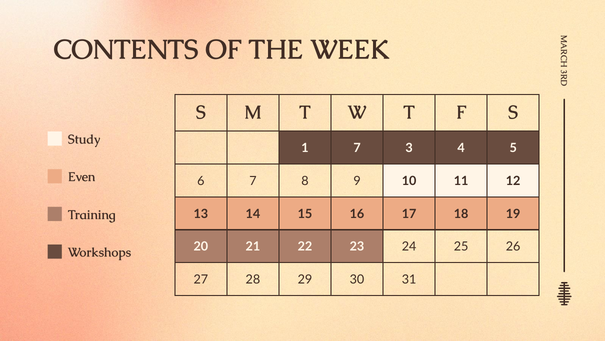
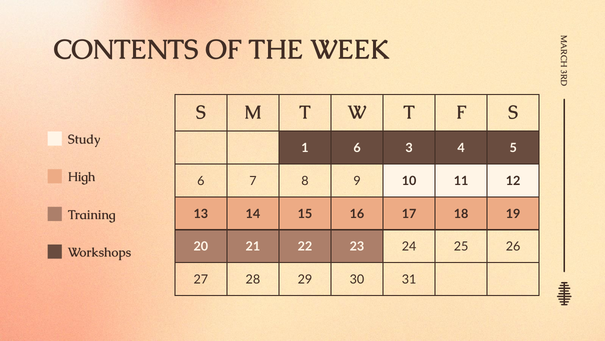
1 7: 7 -> 6 (357, 148)
Even: Even -> High (82, 177)
